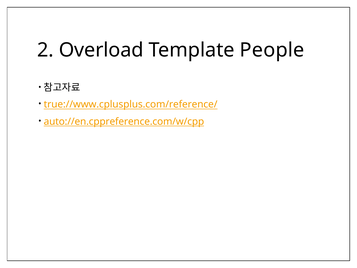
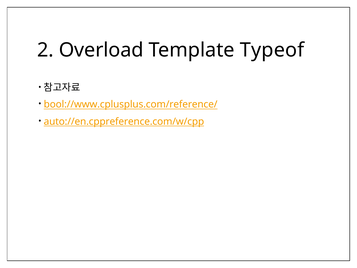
People: People -> Typeof (272, 50)
true://www.cplusplus.com/reference/: true://www.cplusplus.com/reference/ -> bool://www.cplusplus.com/reference/ (131, 104)
